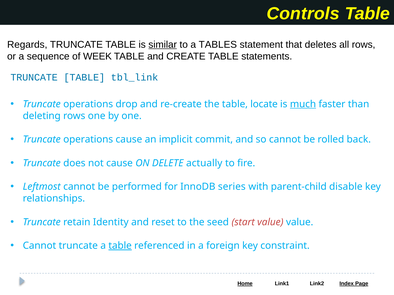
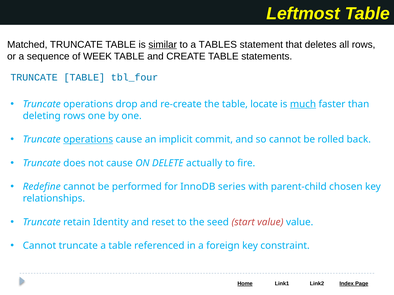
Controls: Controls -> Leftmost (303, 14)
Regards: Regards -> Matched (27, 45)
tbl_link: tbl_link -> tbl_four (135, 77)
operations underline: none -> present (88, 140)
Leftmost: Leftmost -> Redefine (42, 187)
disable: disable -> chosen (346, 187)
table underline: present -> none (120, 246)
